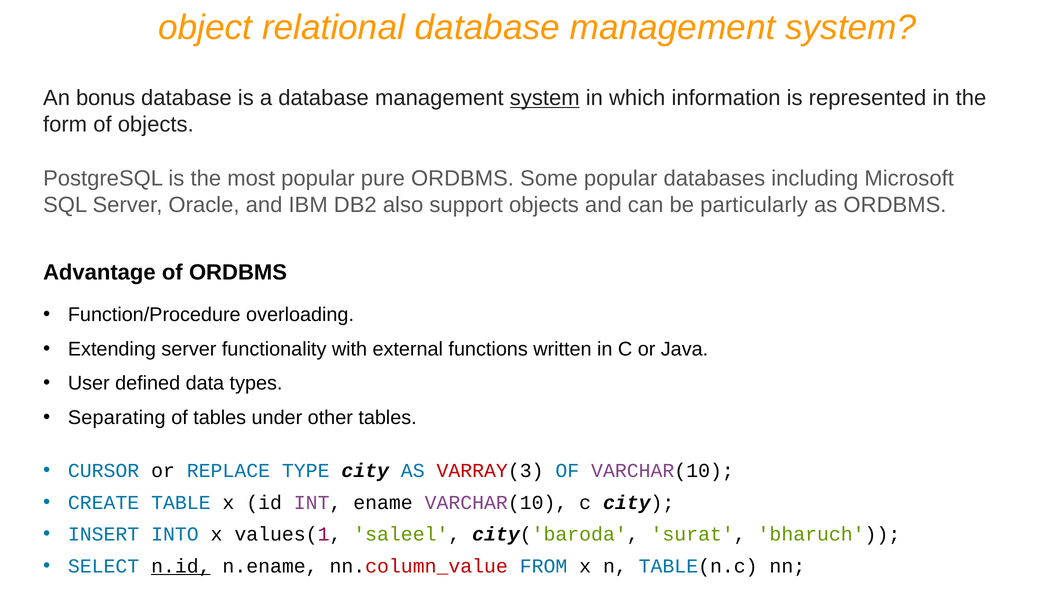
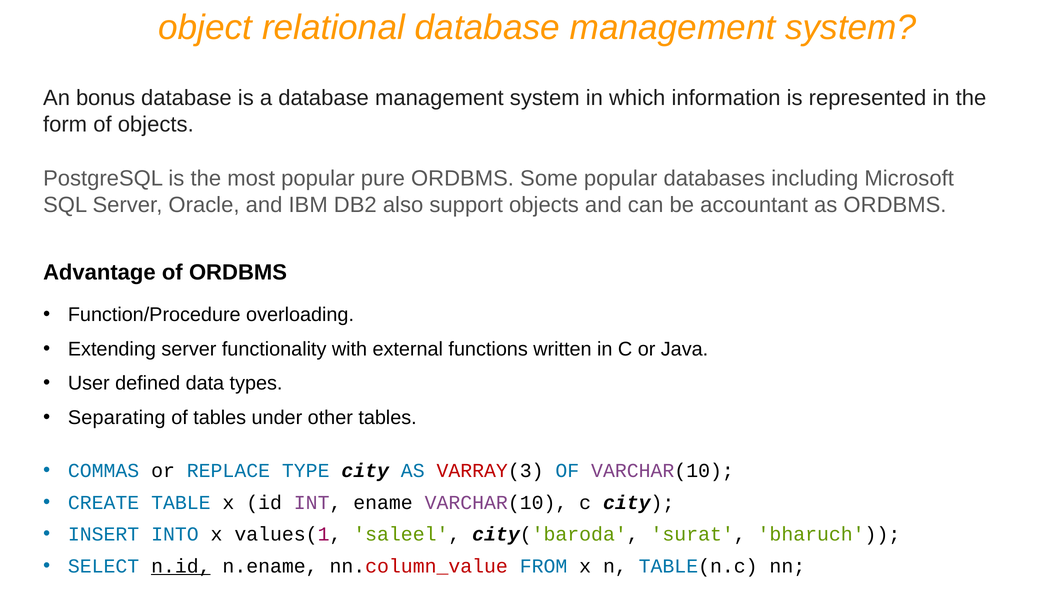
system underline: present -> none (545, 98)
particularly: particularly -> accountant (754, 205)
CURSOR: CURSOR -> COMMAS (104, 471)
